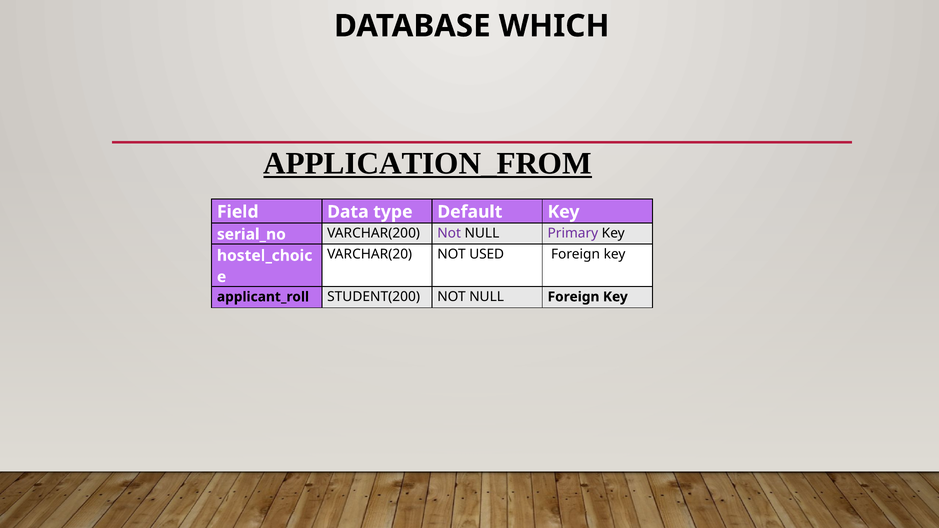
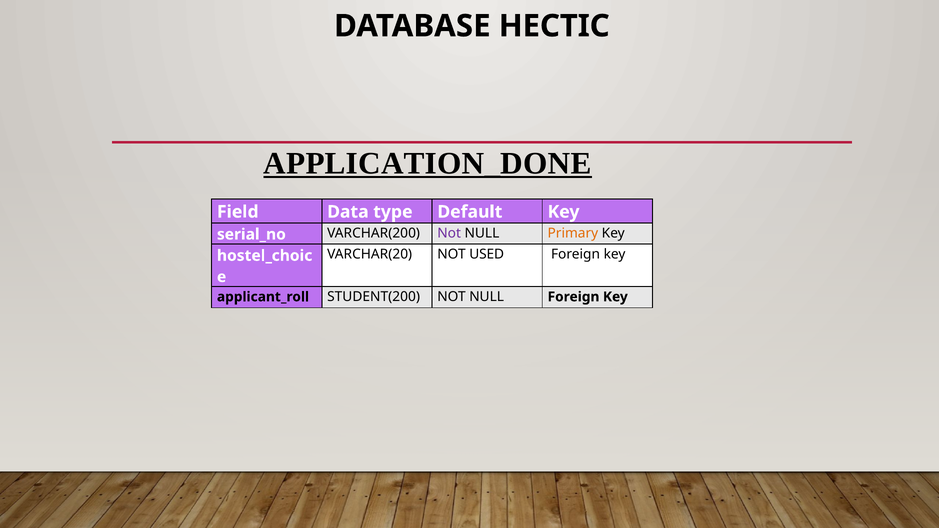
WHICH: WHICH -> HECTIC (554, 26)
APPLICATION_FROM: APPLICATION_FROM -> APPLICATION_DONE (427, 163)
Primary colour: purple -> orange (573, 233)
